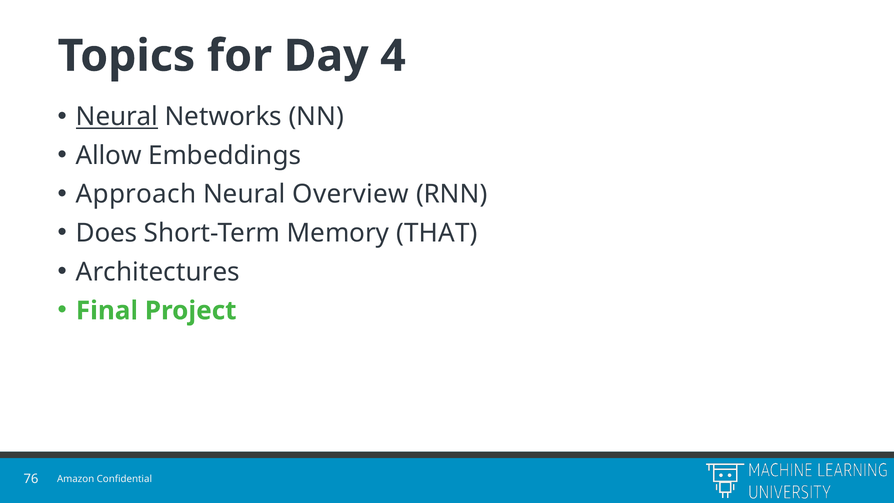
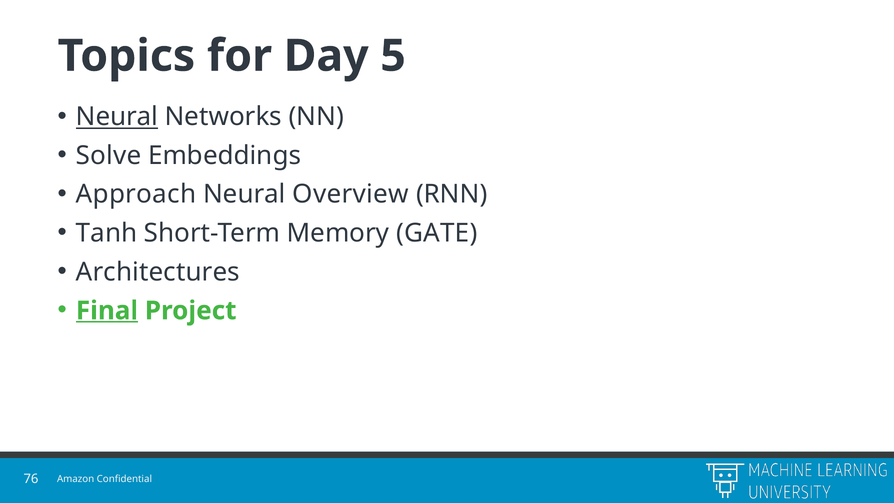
4: 4 -> 5 (393, 56)
Allow: Allow -> Solve (109, 156)
Does: Does -> Tanh (107, 233)
THAT: THAT -> GATE (437, 233)
Final underline: none -> present (107, 311)
